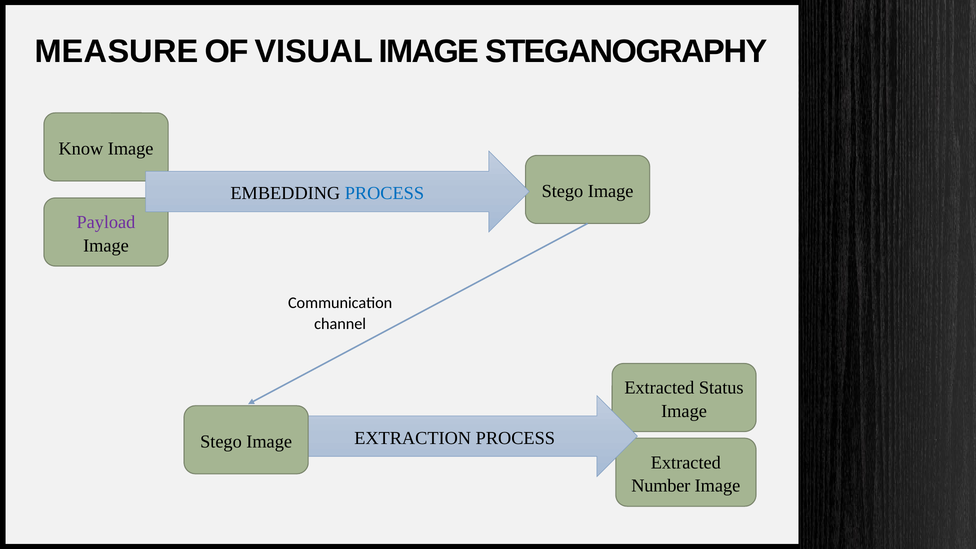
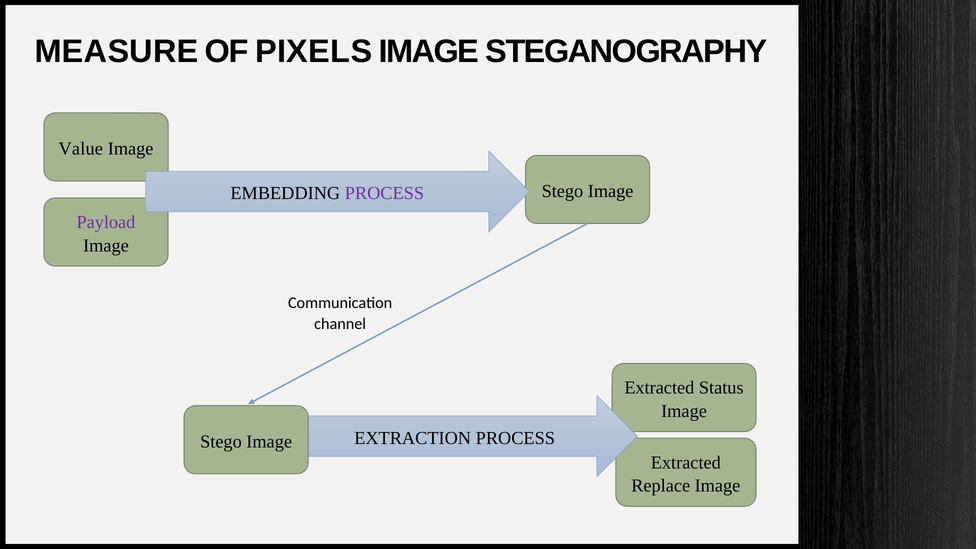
VISUAL: VISUAL -> PIXELS (314, 52)
Know: Know -> Value (81, 149)
PROCESS colour: blue -> purple (384, 193)
Number: Number -> Replace (661, 486)
